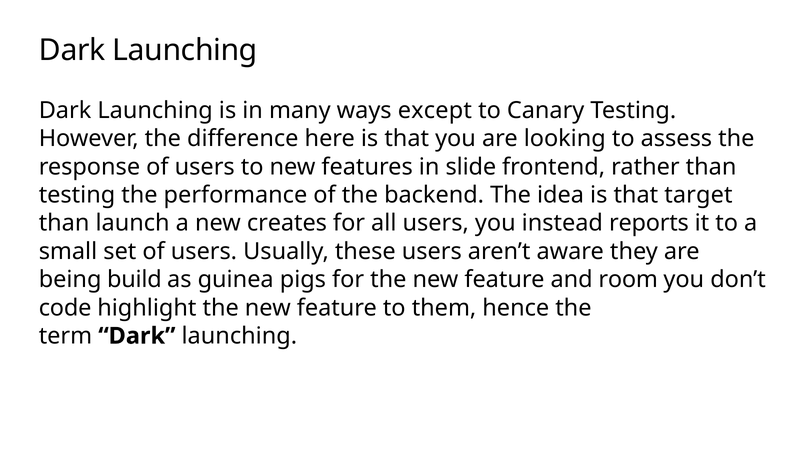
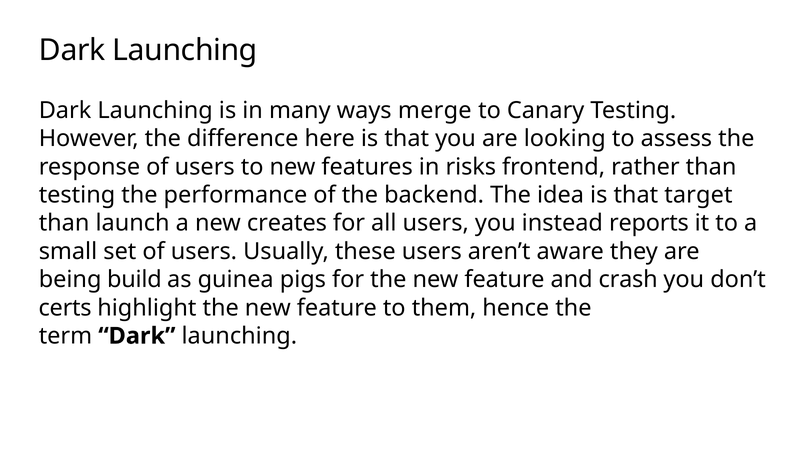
except: except -> merge (435, 111)
slide: slide -> risks (471, 167)
room: room -> crash (628, 280)
code: code -> certs (65, 308)
